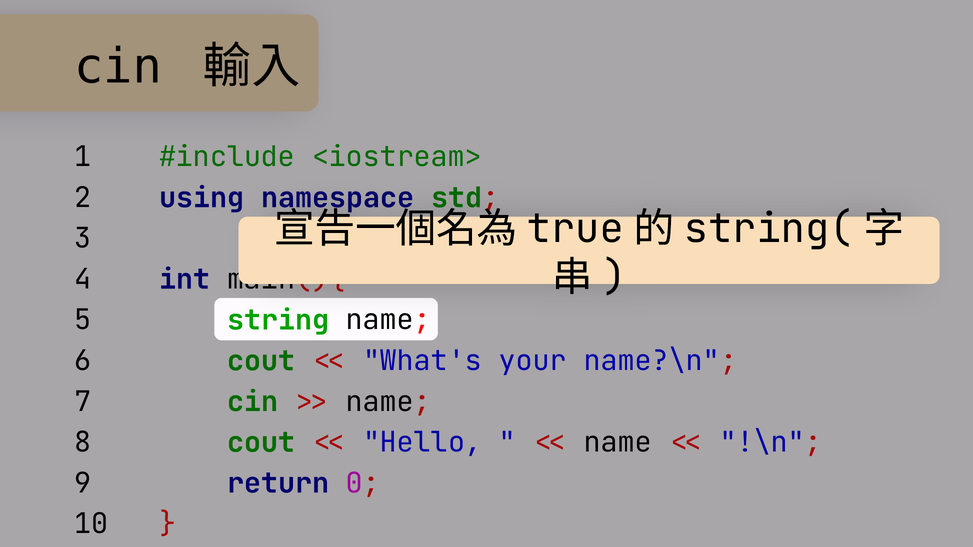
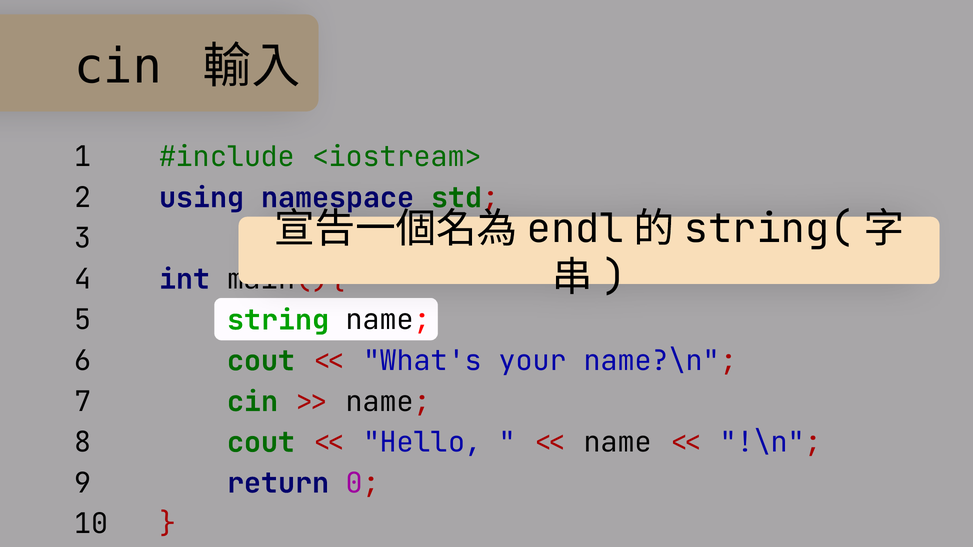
true: true -> endl (575, 229)
